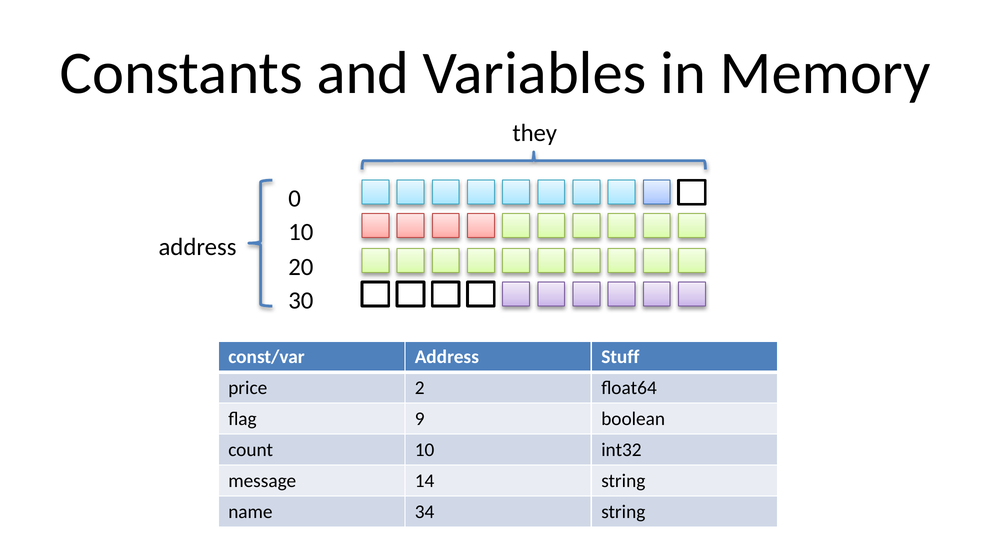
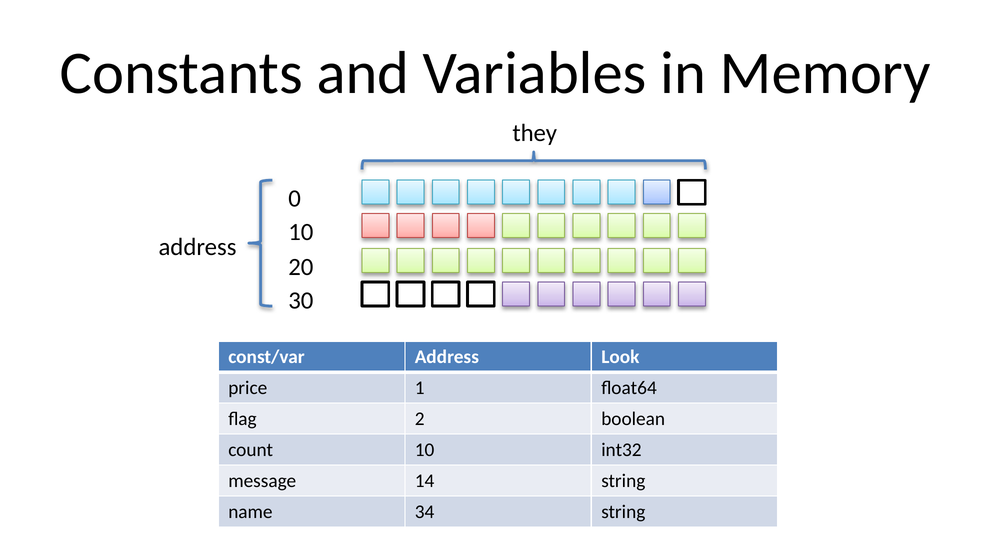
Stuff: Stuff -> Look (620, 357)
2: 2 -> 1 (420, 388)
9: 9 -> 2 (420, 419)
